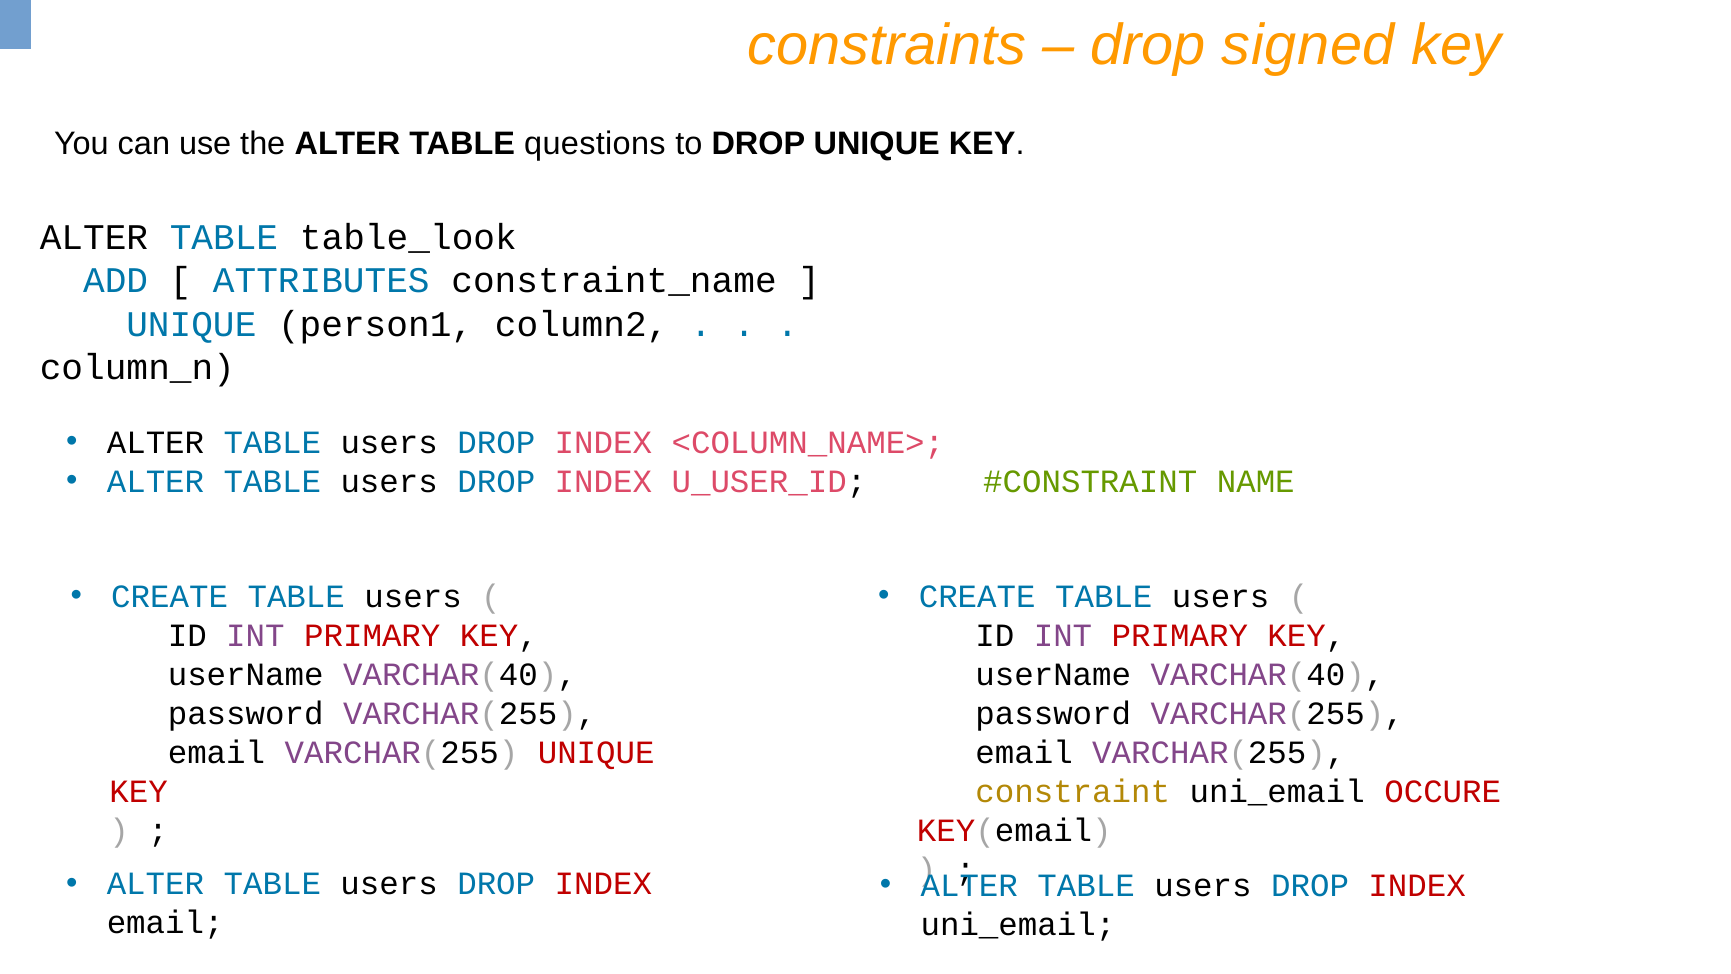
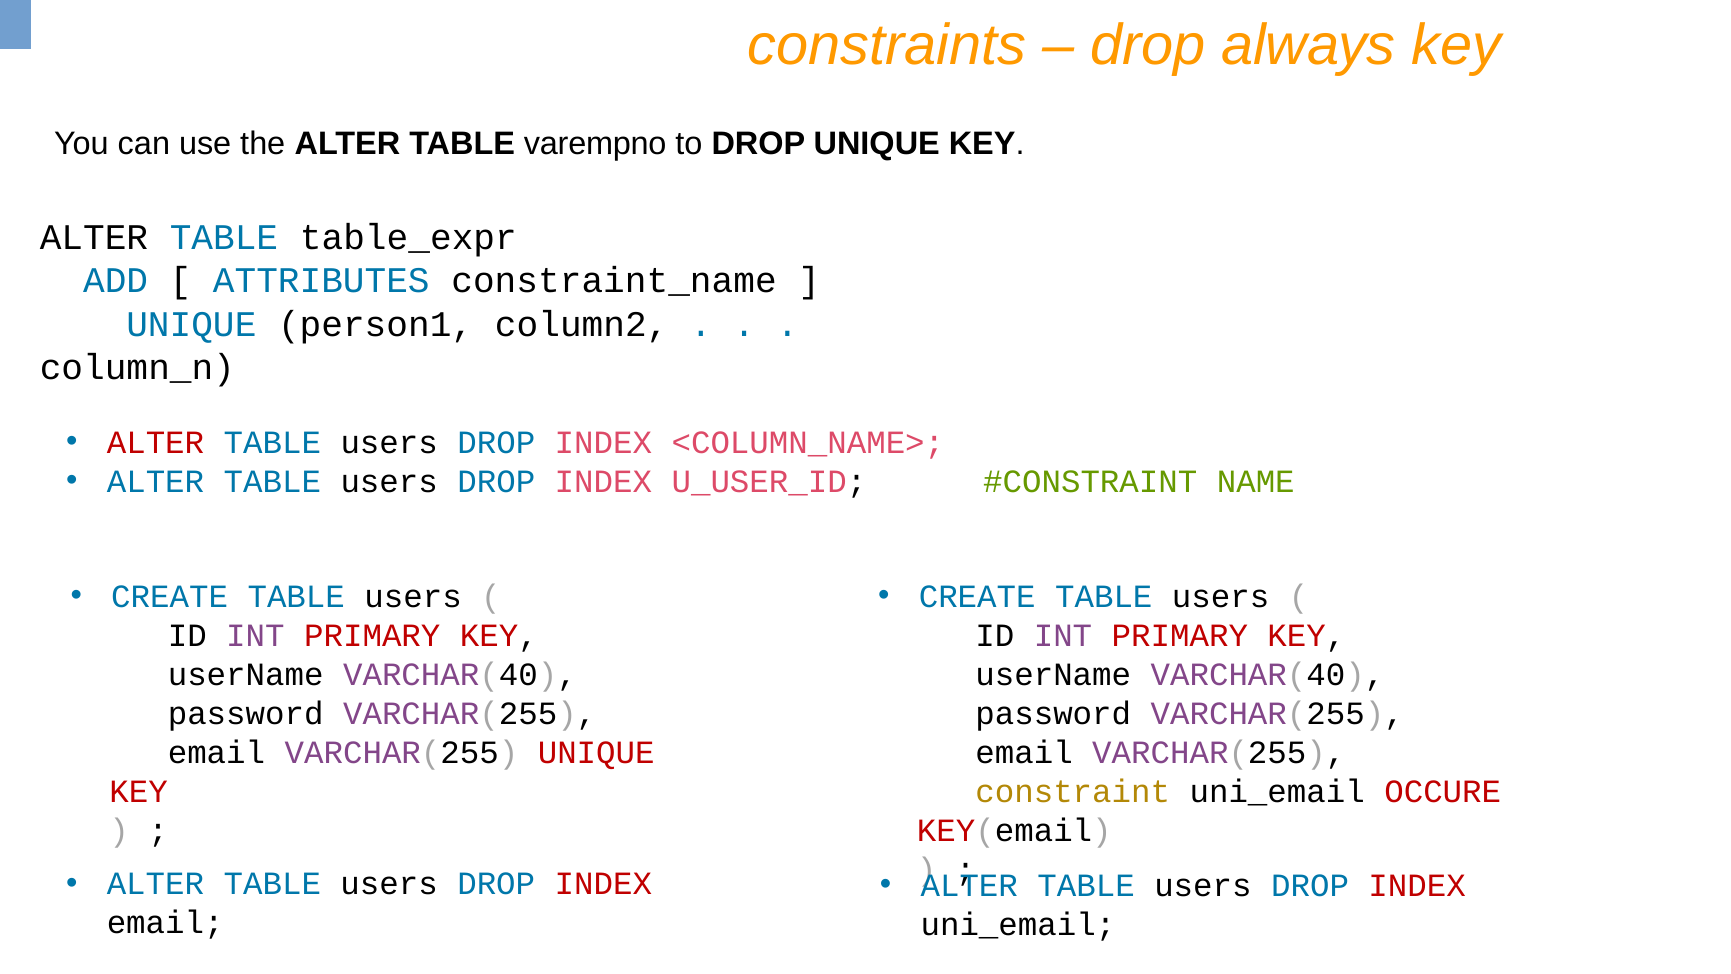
signed: signed -> always (1309, 45)
questions: questions -> varempno (595, 144)
table_look: table_look -> table_expr (408, 238)
ALTER colour: black -> red (156, 442)
